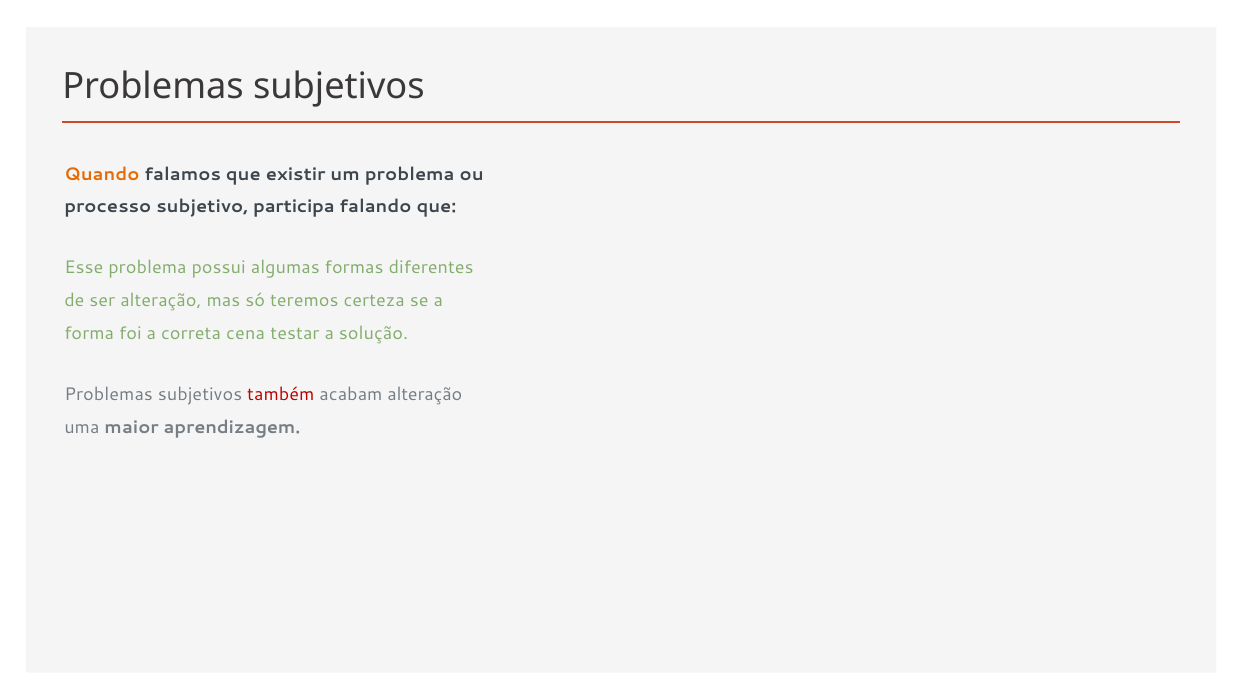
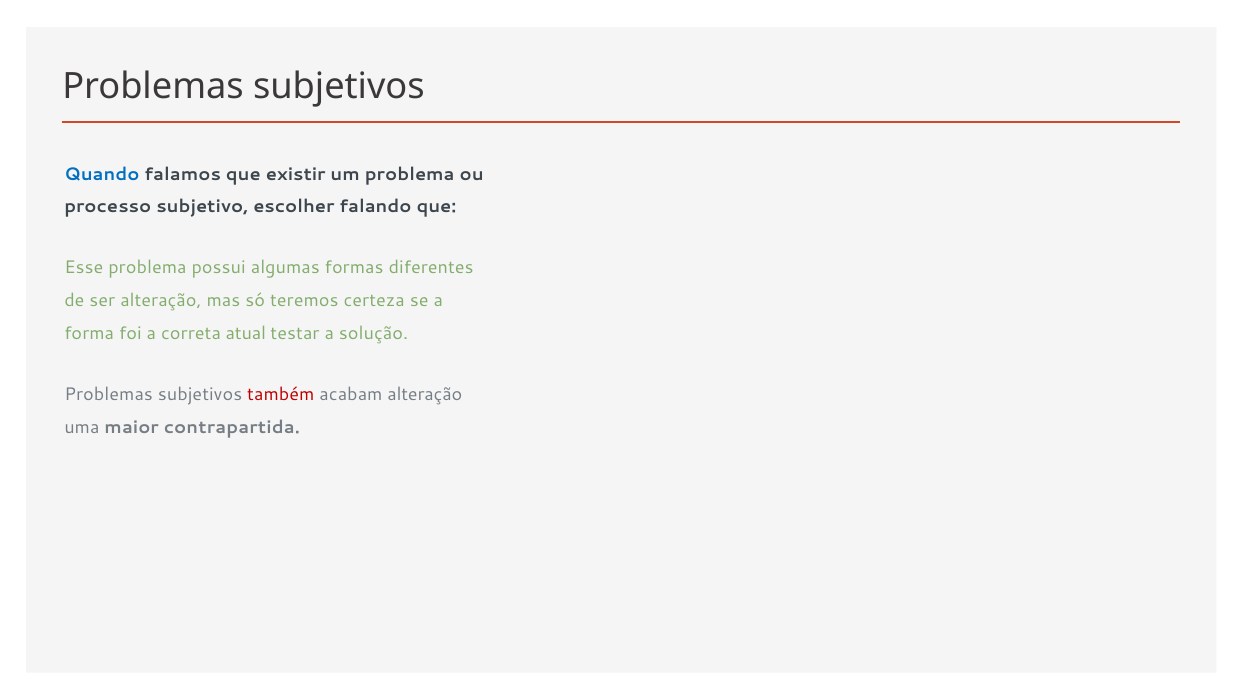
Quando colour: orange -> blue (102, 174)
participa: participa -> escolher (294, 207)
cena: cena -> atual (246, 333)
aprendizagem: aprendizagem -> contrapartida (232, 427)
